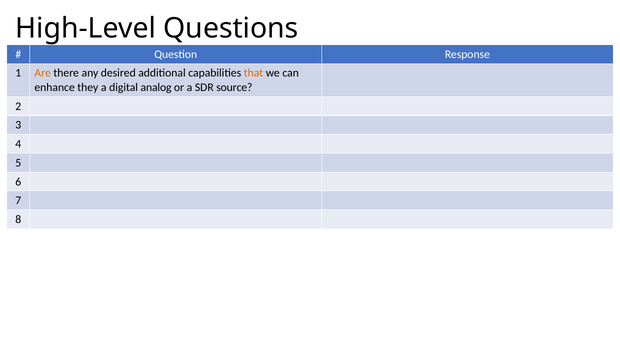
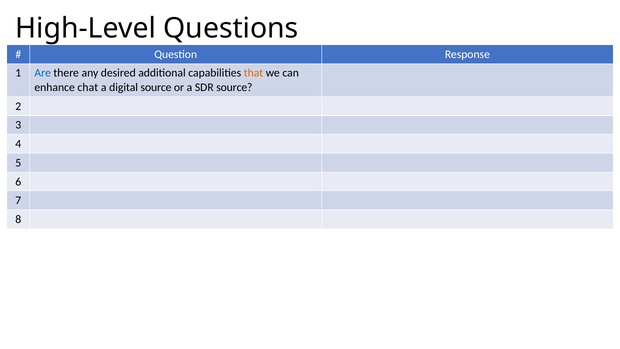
Are colour: orange -> blue (43, 73)
they: they -> chat (88, 87)
digital analog: analog -> source (156, 87)
